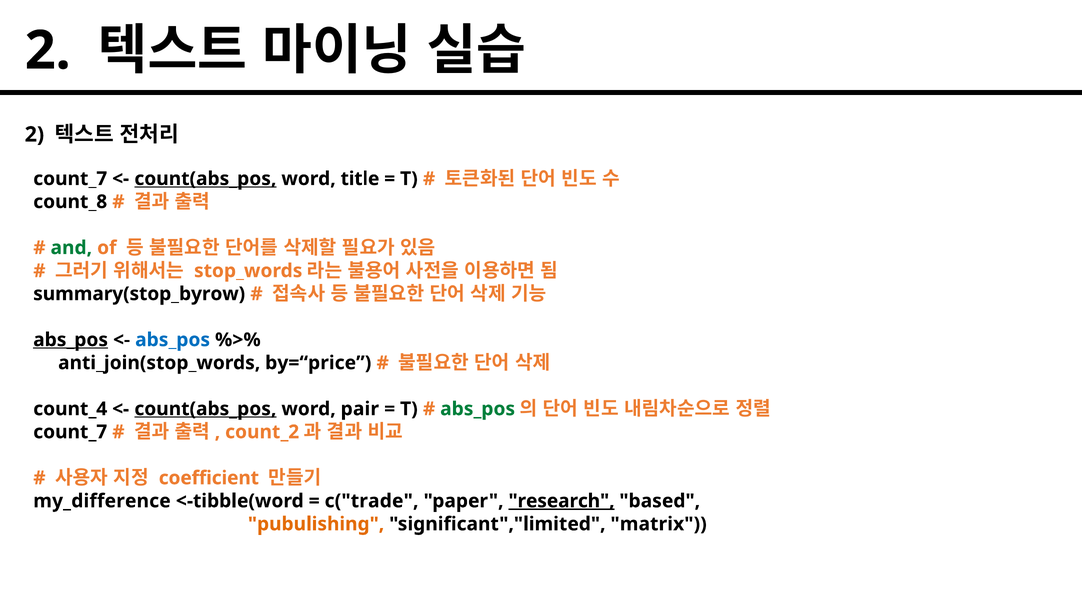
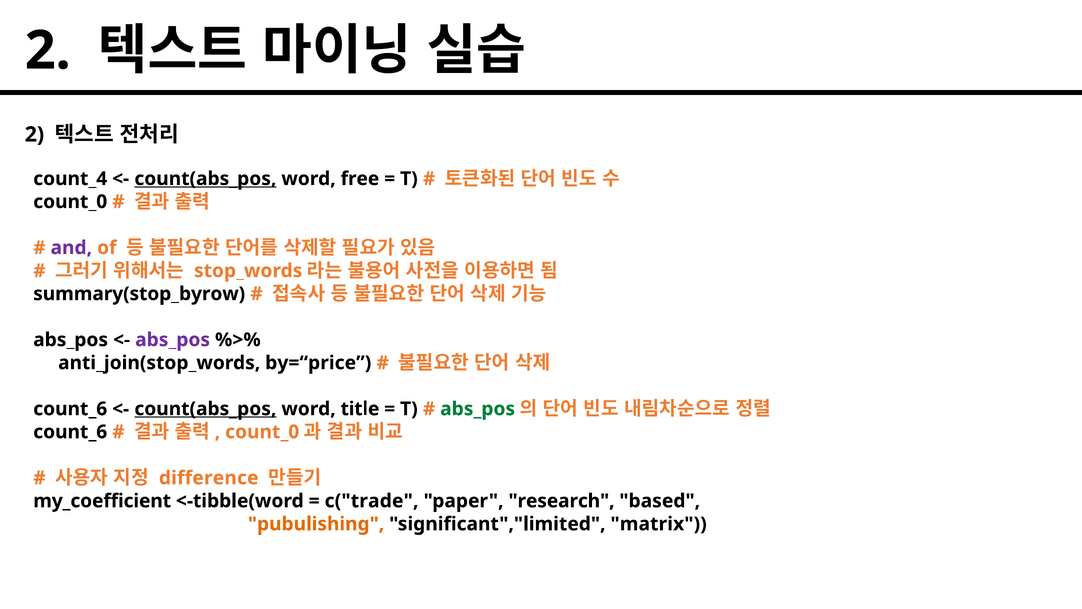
count_7: count_7 -> count_4 (70, 179)
title: title -> free (360, 179)
count_8: count_8 -> count_0 (70, 202)
and colour: green -> purple (71, 248)
abs_pos underline: present -> none (71, 340)
abs_pos colour: blue -> purple (173, 340)
count_4: count_4 -> count_6 (70, 409)
pair: pair -> title (360, 409)
count_7: count_7 -> count_6 (70, 432)
count_2: count_2 -> count_0 (262, 432)
coefficient: coefficient -> difference (209, 478)
my_difference: my_difference -> my_coefficient (102, 501)
research underline: present -> none (562, 501)
